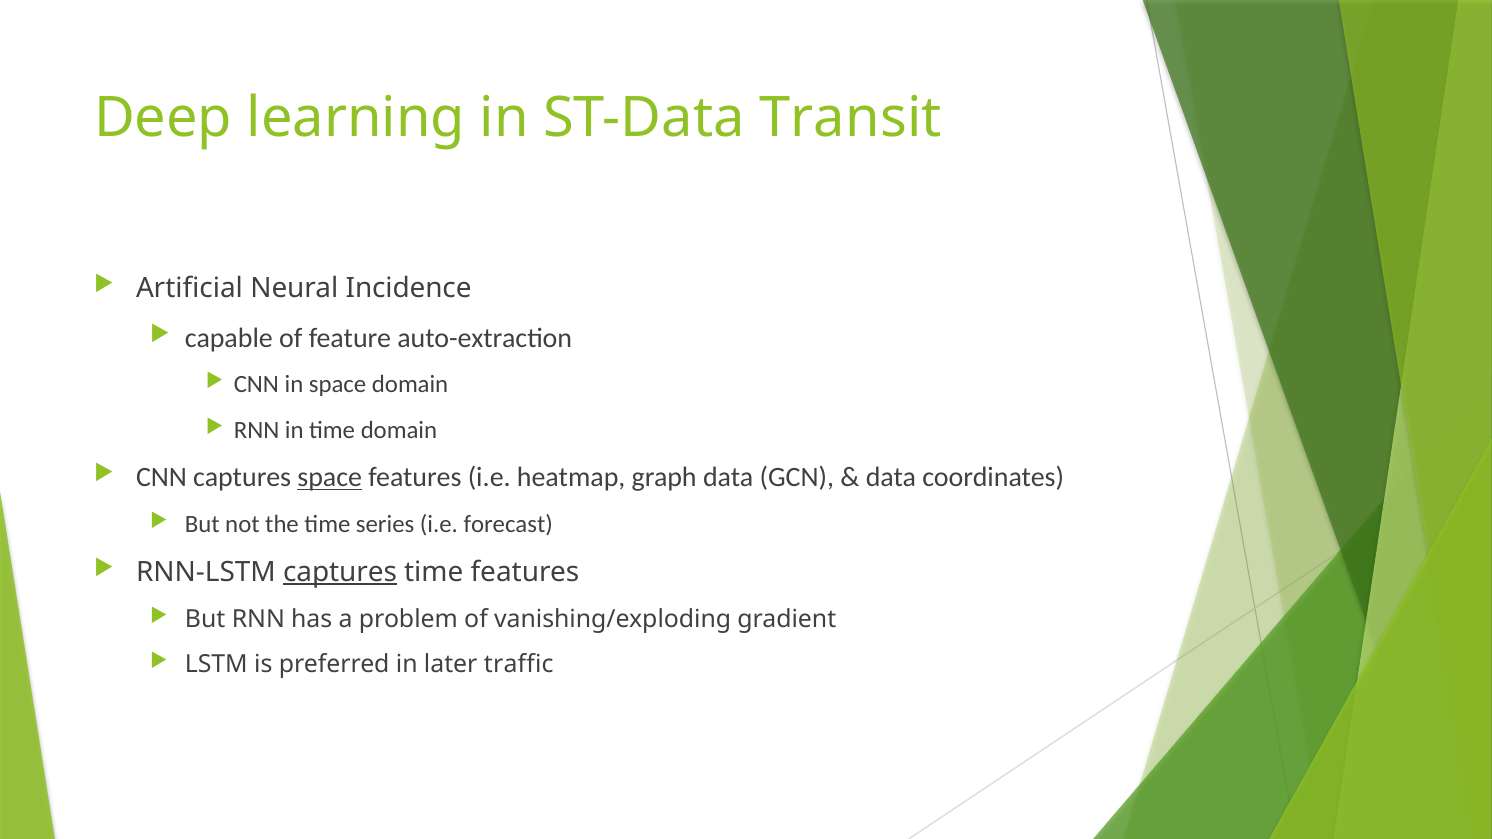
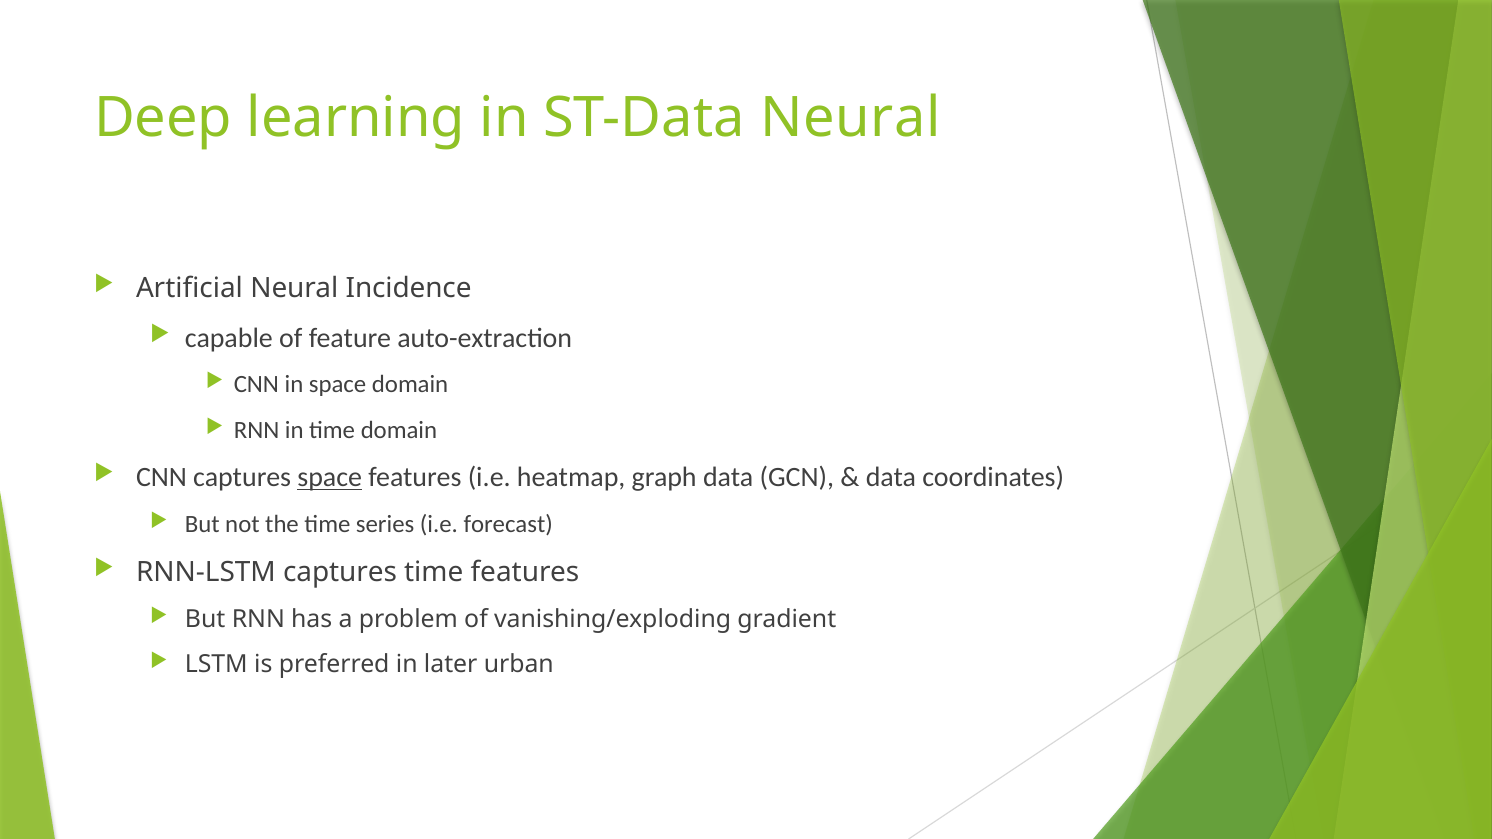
ST-Data Transit: Transit -> Neural (850, 118)
captures underline: present -> none (340, 572)
traffic: traffic -> urban (519, 665)
